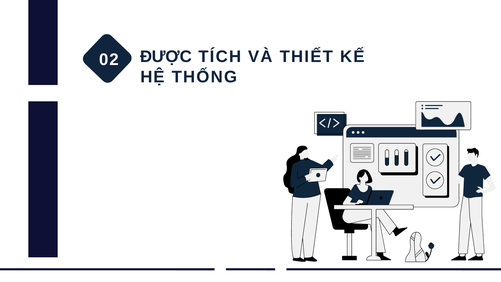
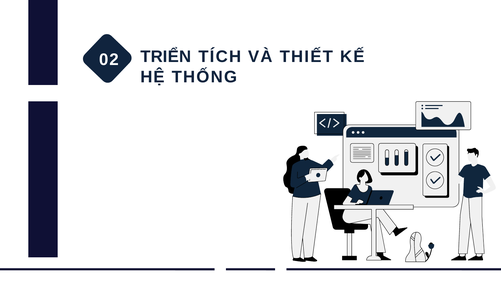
ĐƯỢC: ĐƯỢC -> TRIỂN (166, 57)
